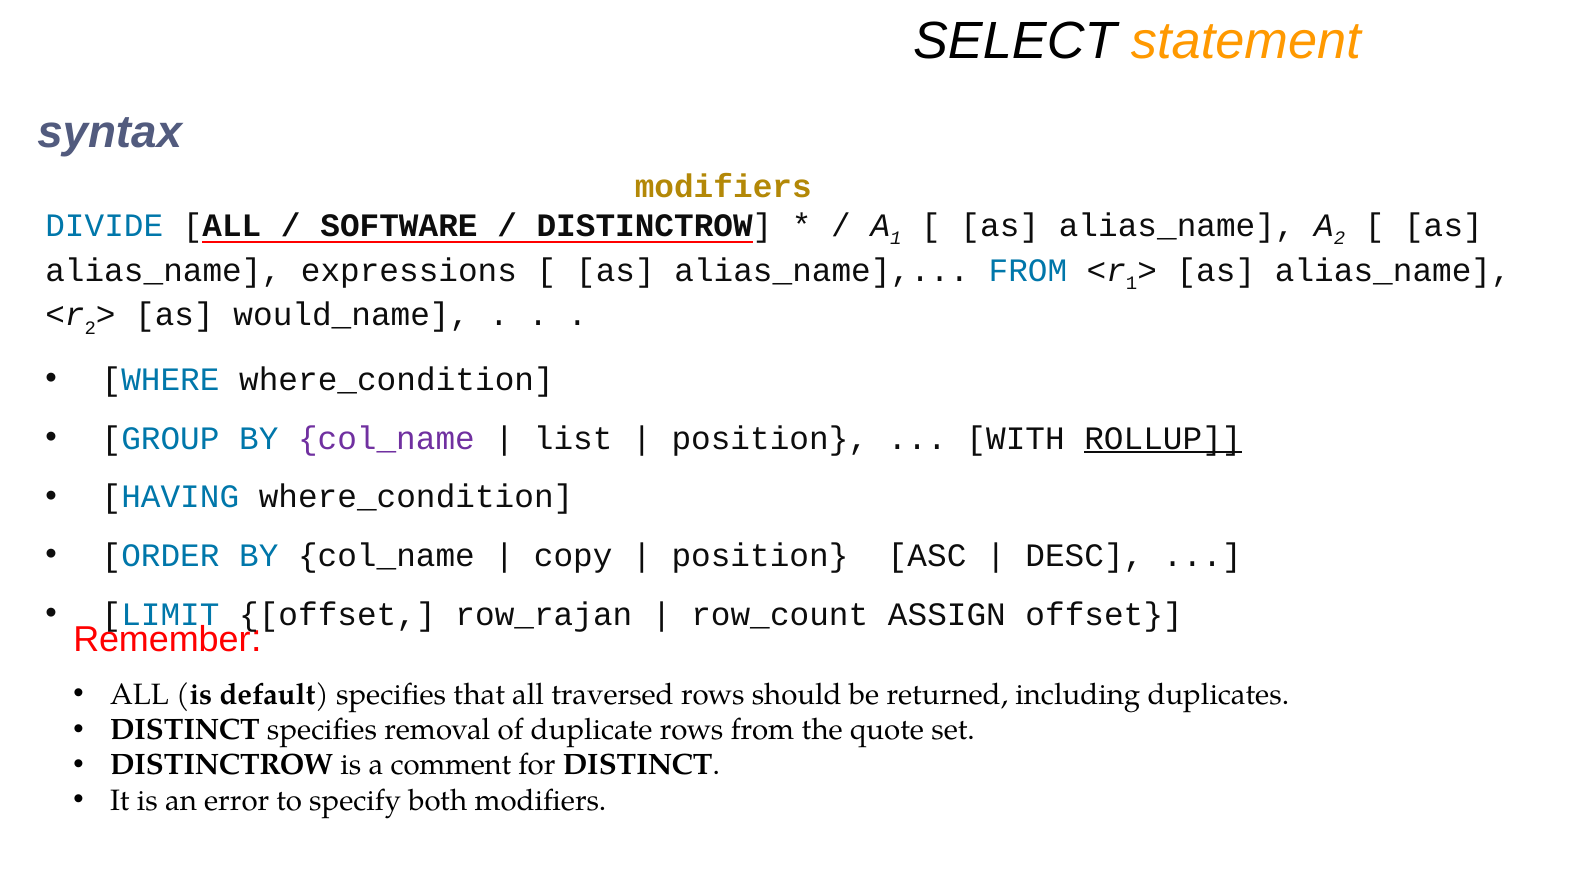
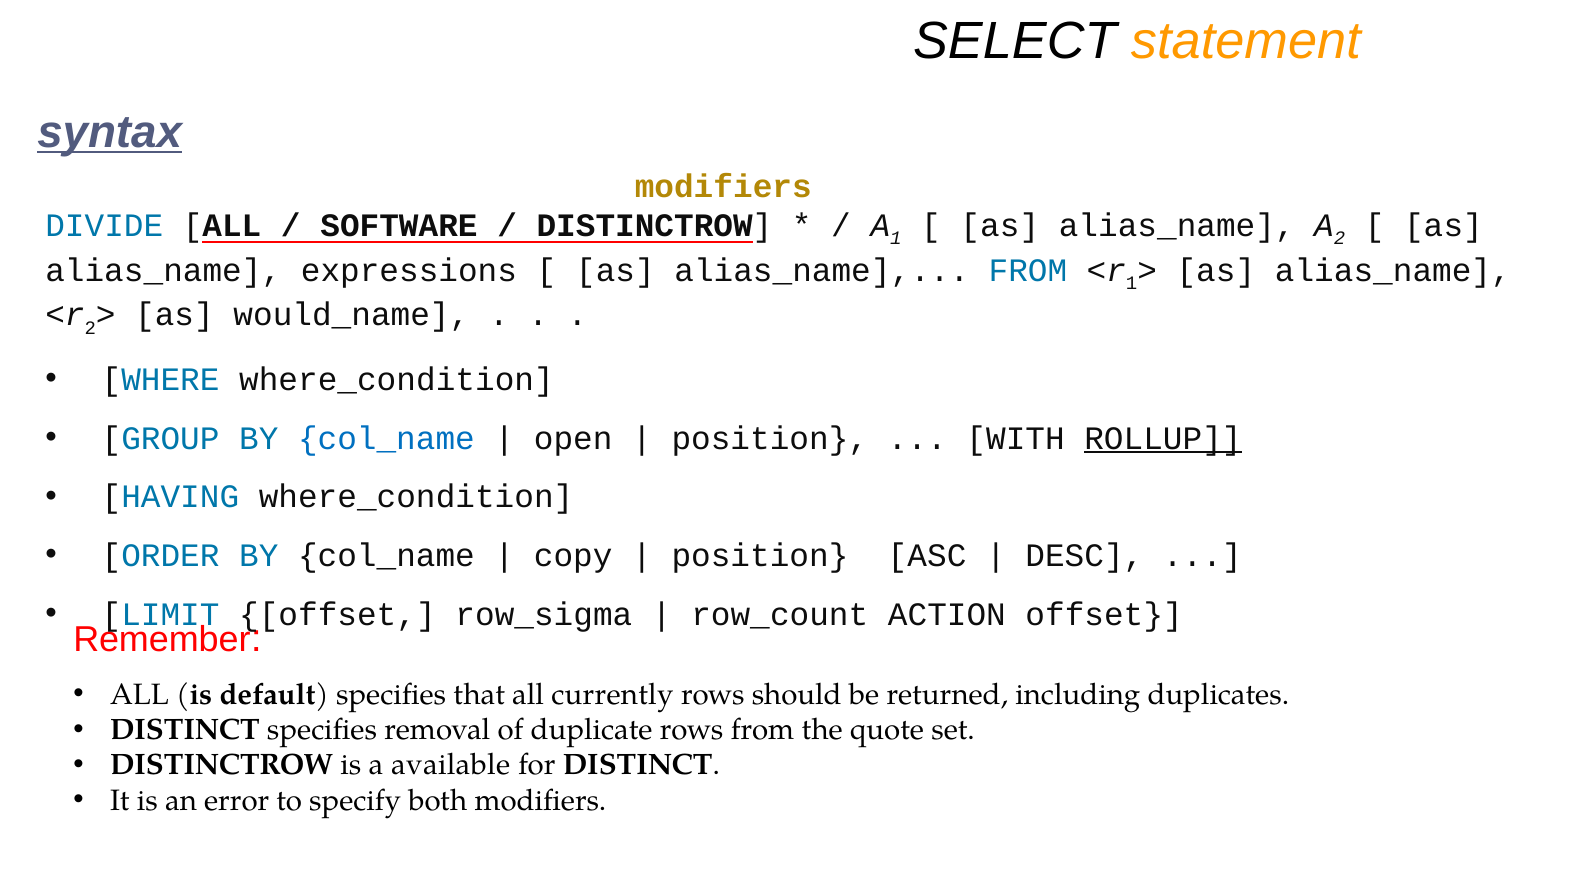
syntax underline: none -> present (110, 132)
col_name colour: purple -> blue (386, 438)
list: list -> open (573, 438)
row_rajan: row_rajan -> row_sigma (544, 615)
ASSIGN: ASSIGN -> ACTION (947, 615)
traversed: traversed -> currently (612, 694)
comment: comment -> available (451, 765)
